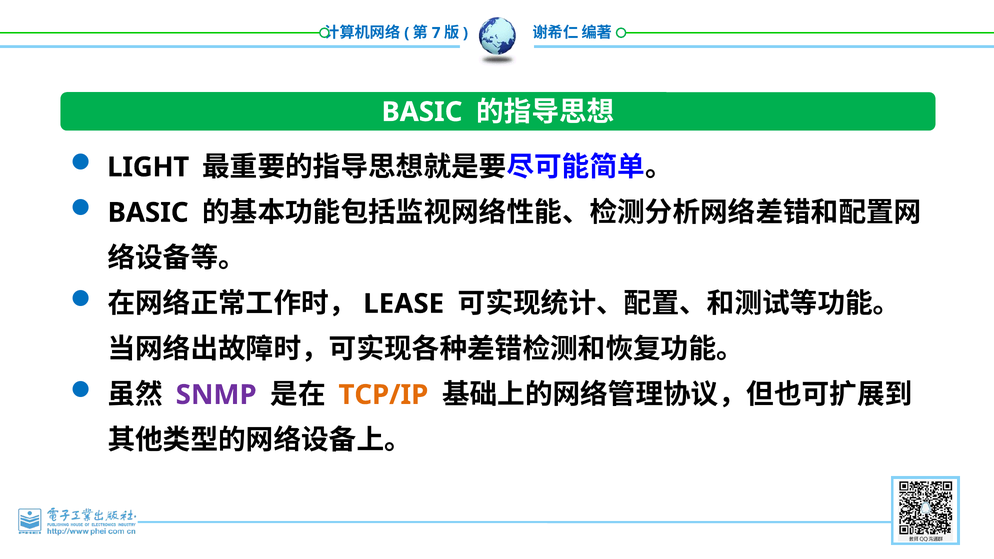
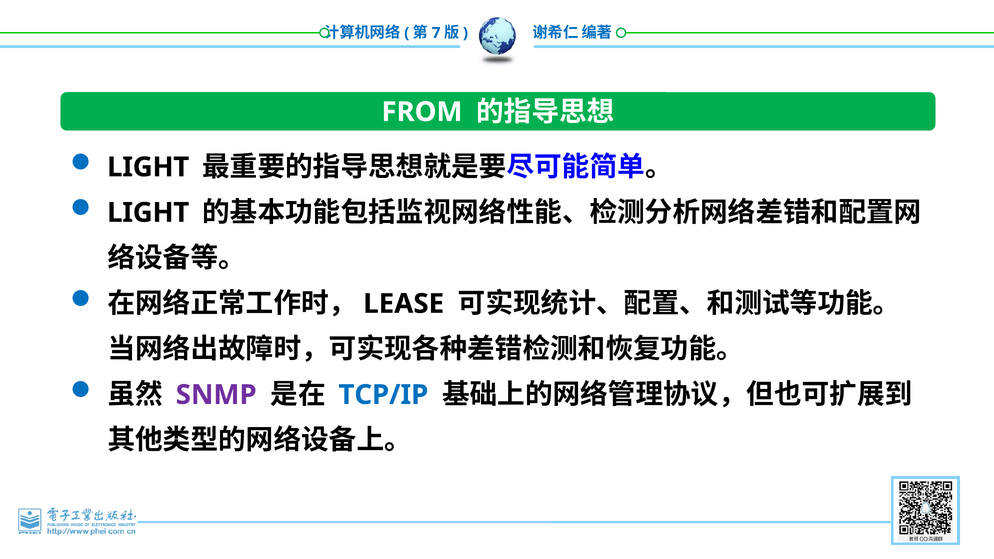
BASIC: BASIC -> FROM (422, 112)
BASIC: BASIC -> LIGHT (148, 213)
TCP/IP colour: orange -> blue (383, 395)
